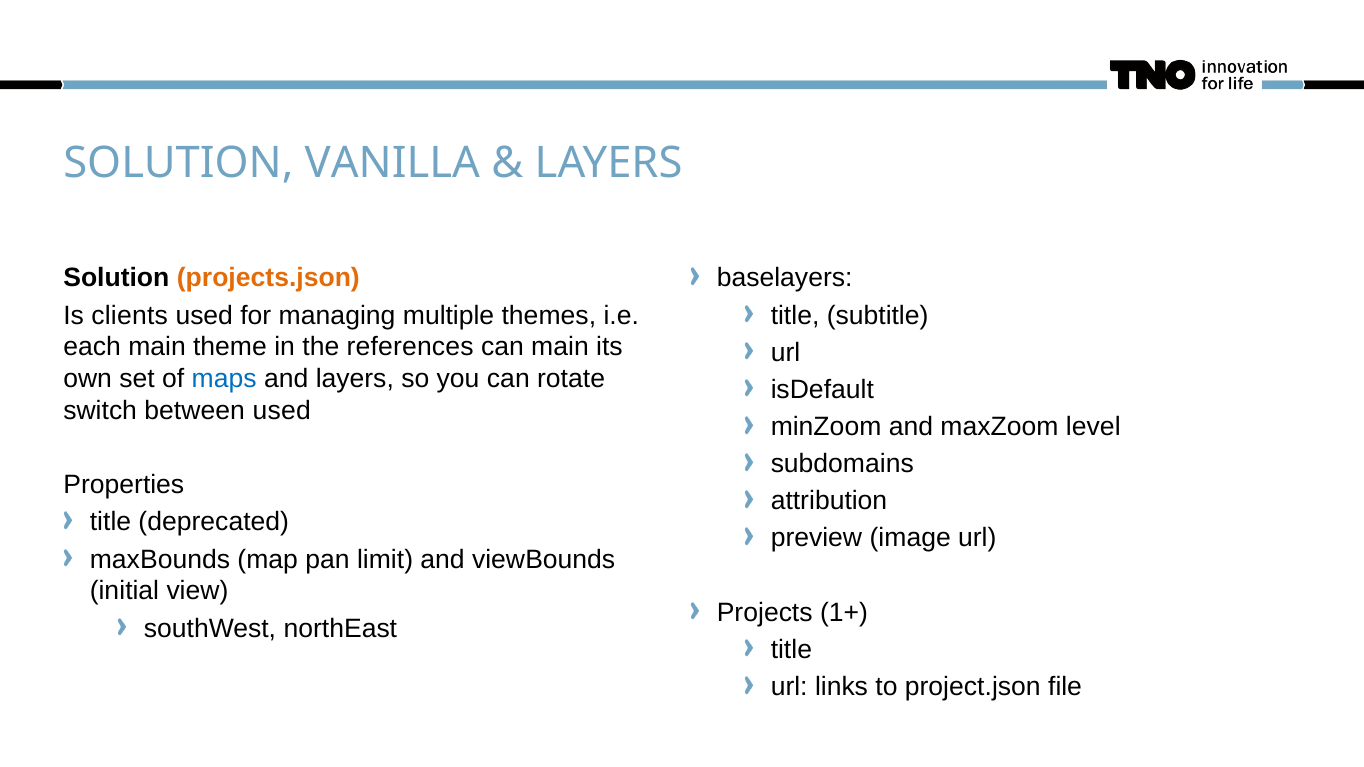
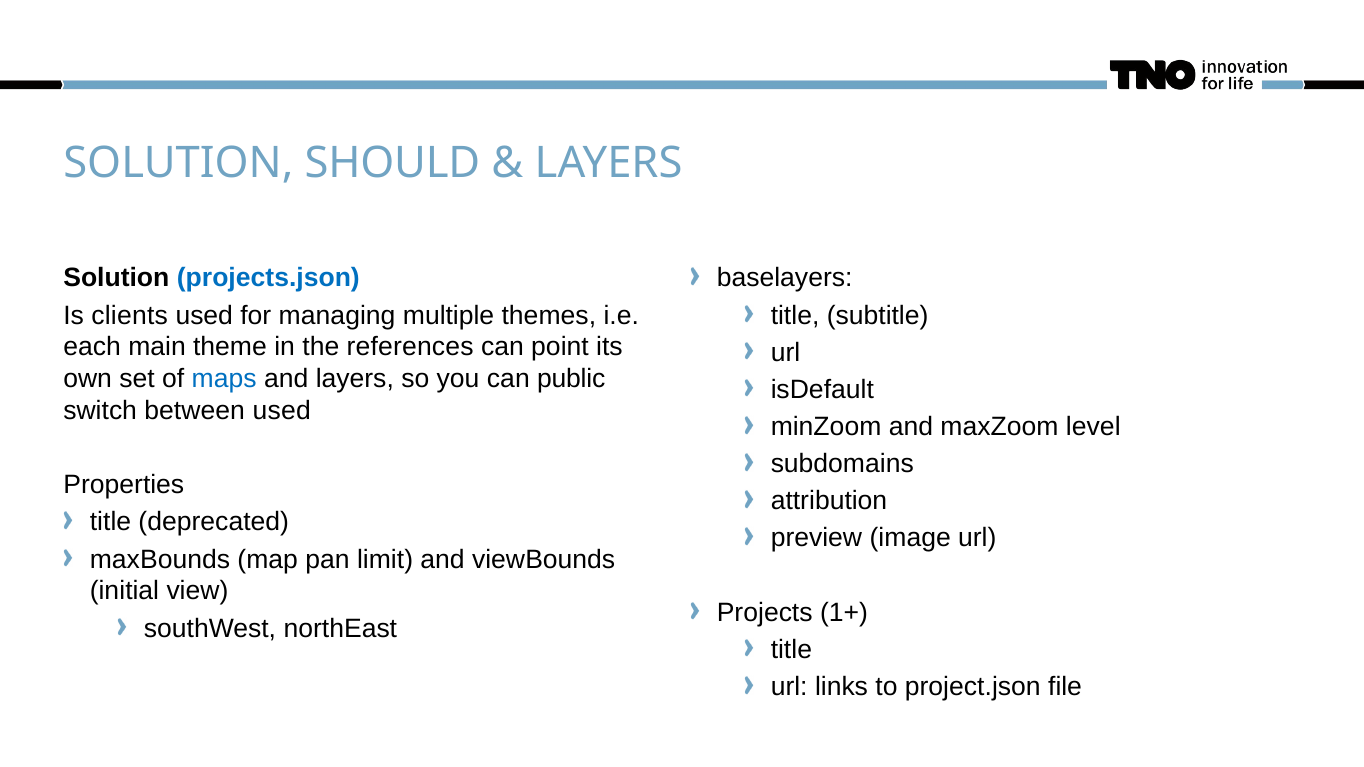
VANILLA: VANILLA -> SHOULD (392, 163)
projects.json colour: orange -> blue (268, 278)
can main: main -> point (560, 347)
rotate: rotate -> public (571, 379)
